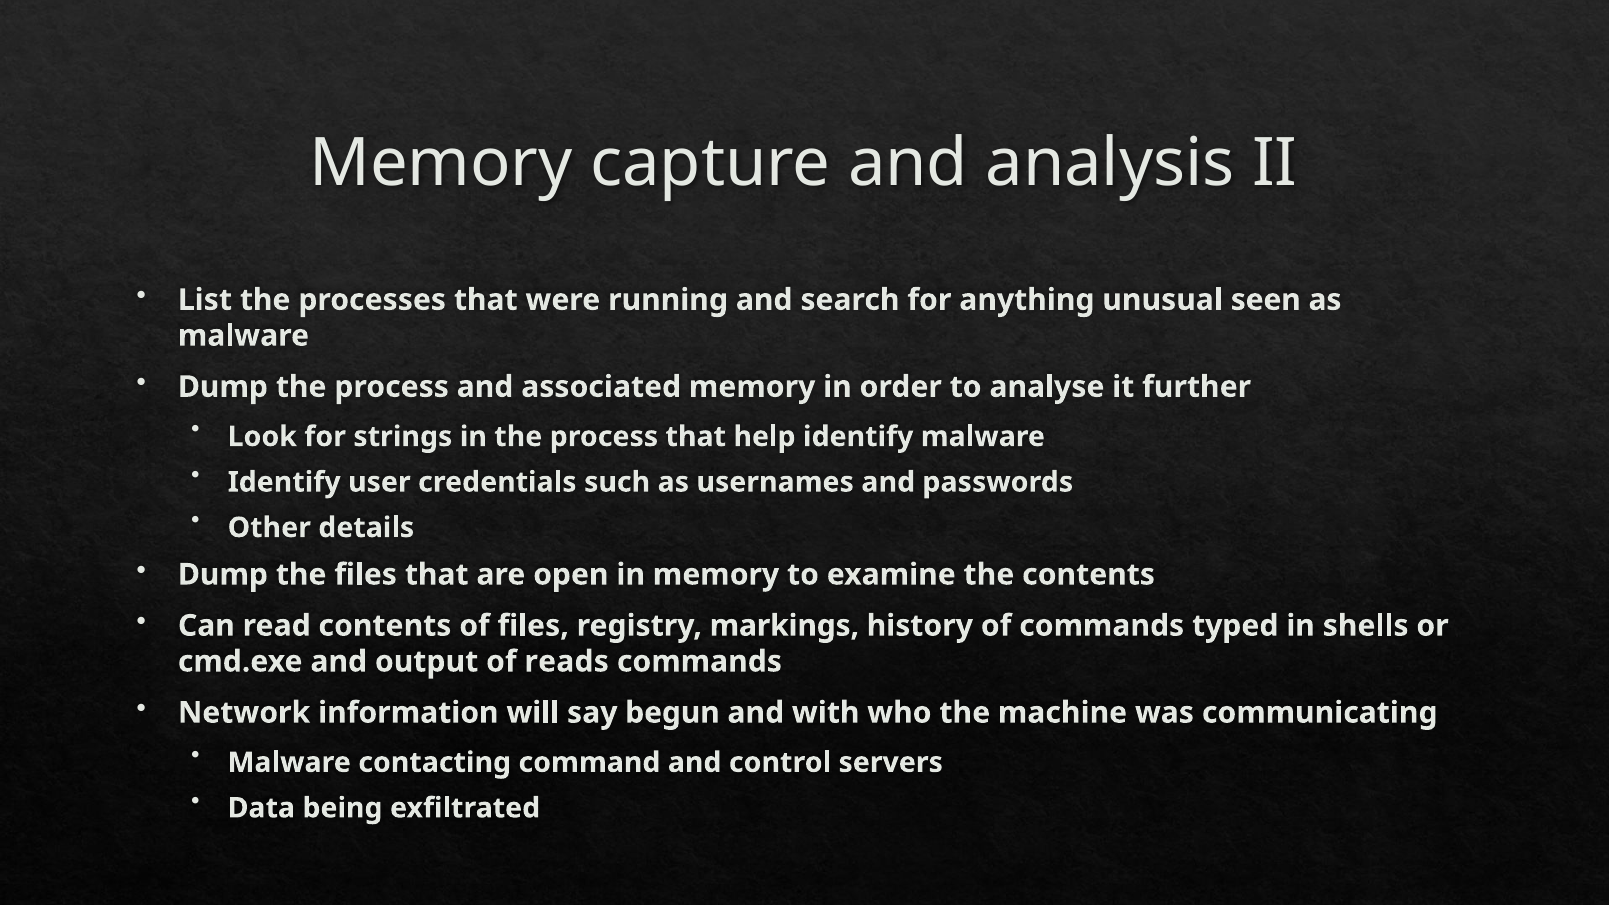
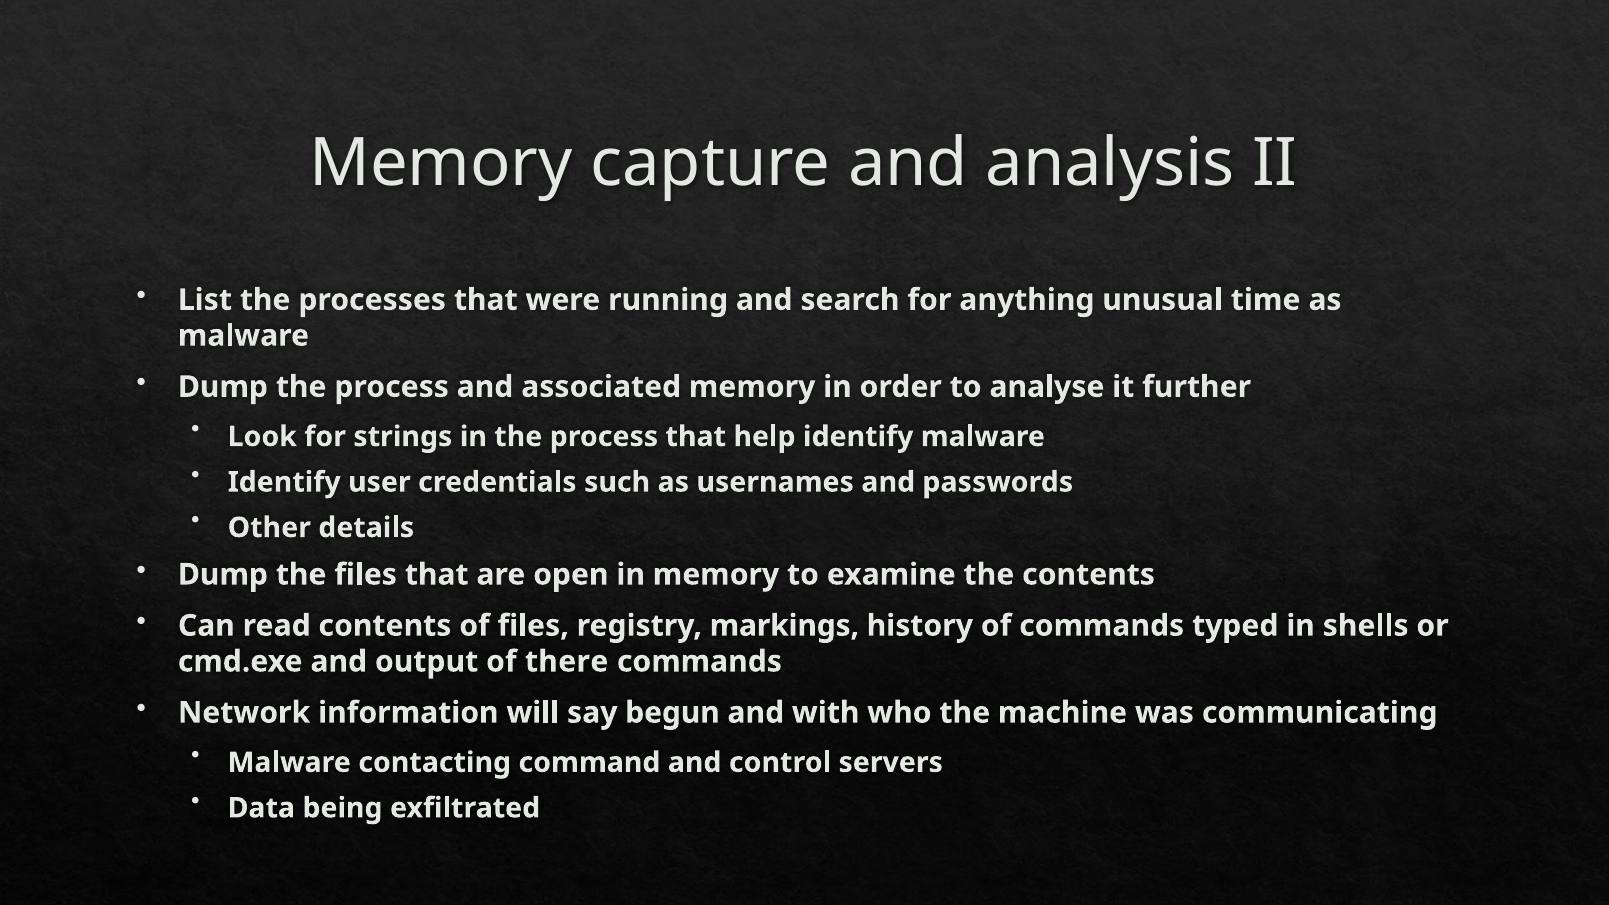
seen: seen -> time (1266, 300)
reads: reads -> there (567, 662)
